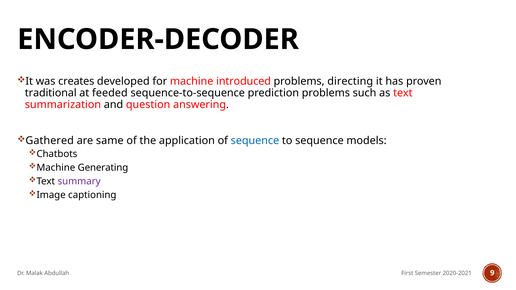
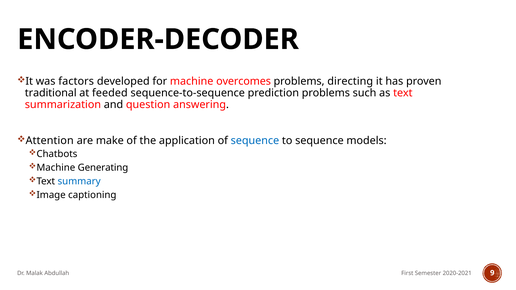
creates: creates -> factors (76, 81)
introduced: introduced -> overcomes (244, 81)
Gathered: Gathered -> Attention (50, 141)
same: same -> make (110, 141)
summary colour: purple -> blue (79, 181)
